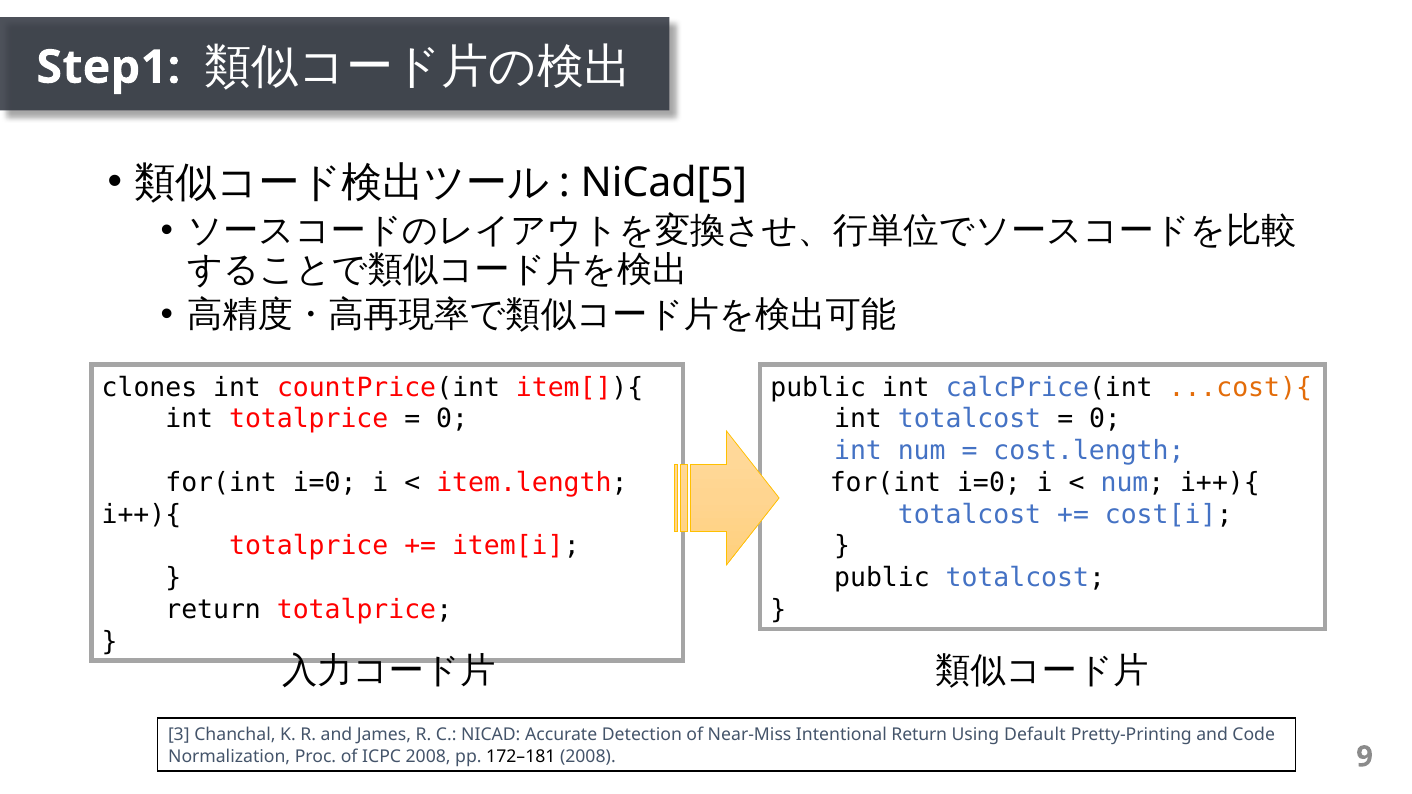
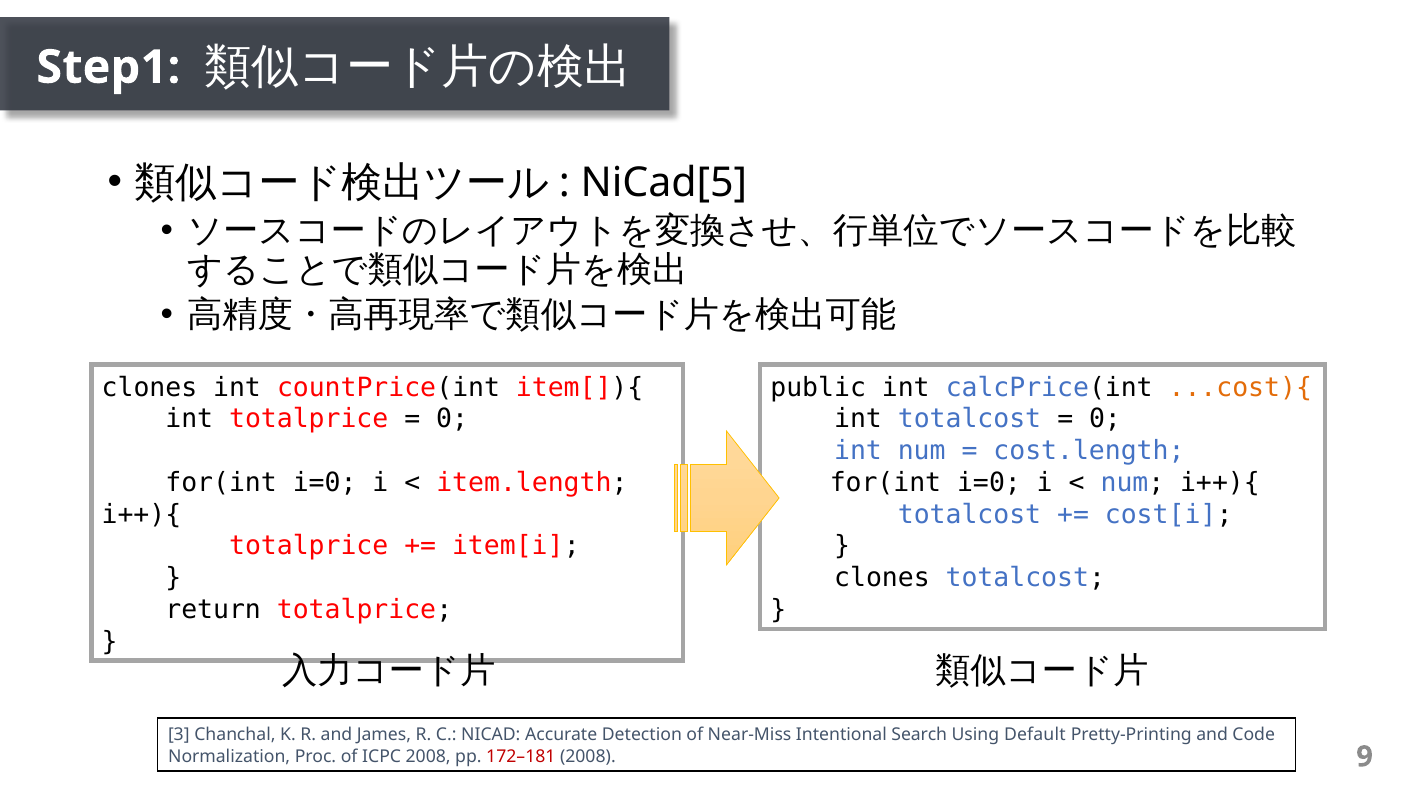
public: public -> clones (882, 578)
Intentional Return: Return -> Search (919, 735)
172–181 colour: black -> red (521, 757)
